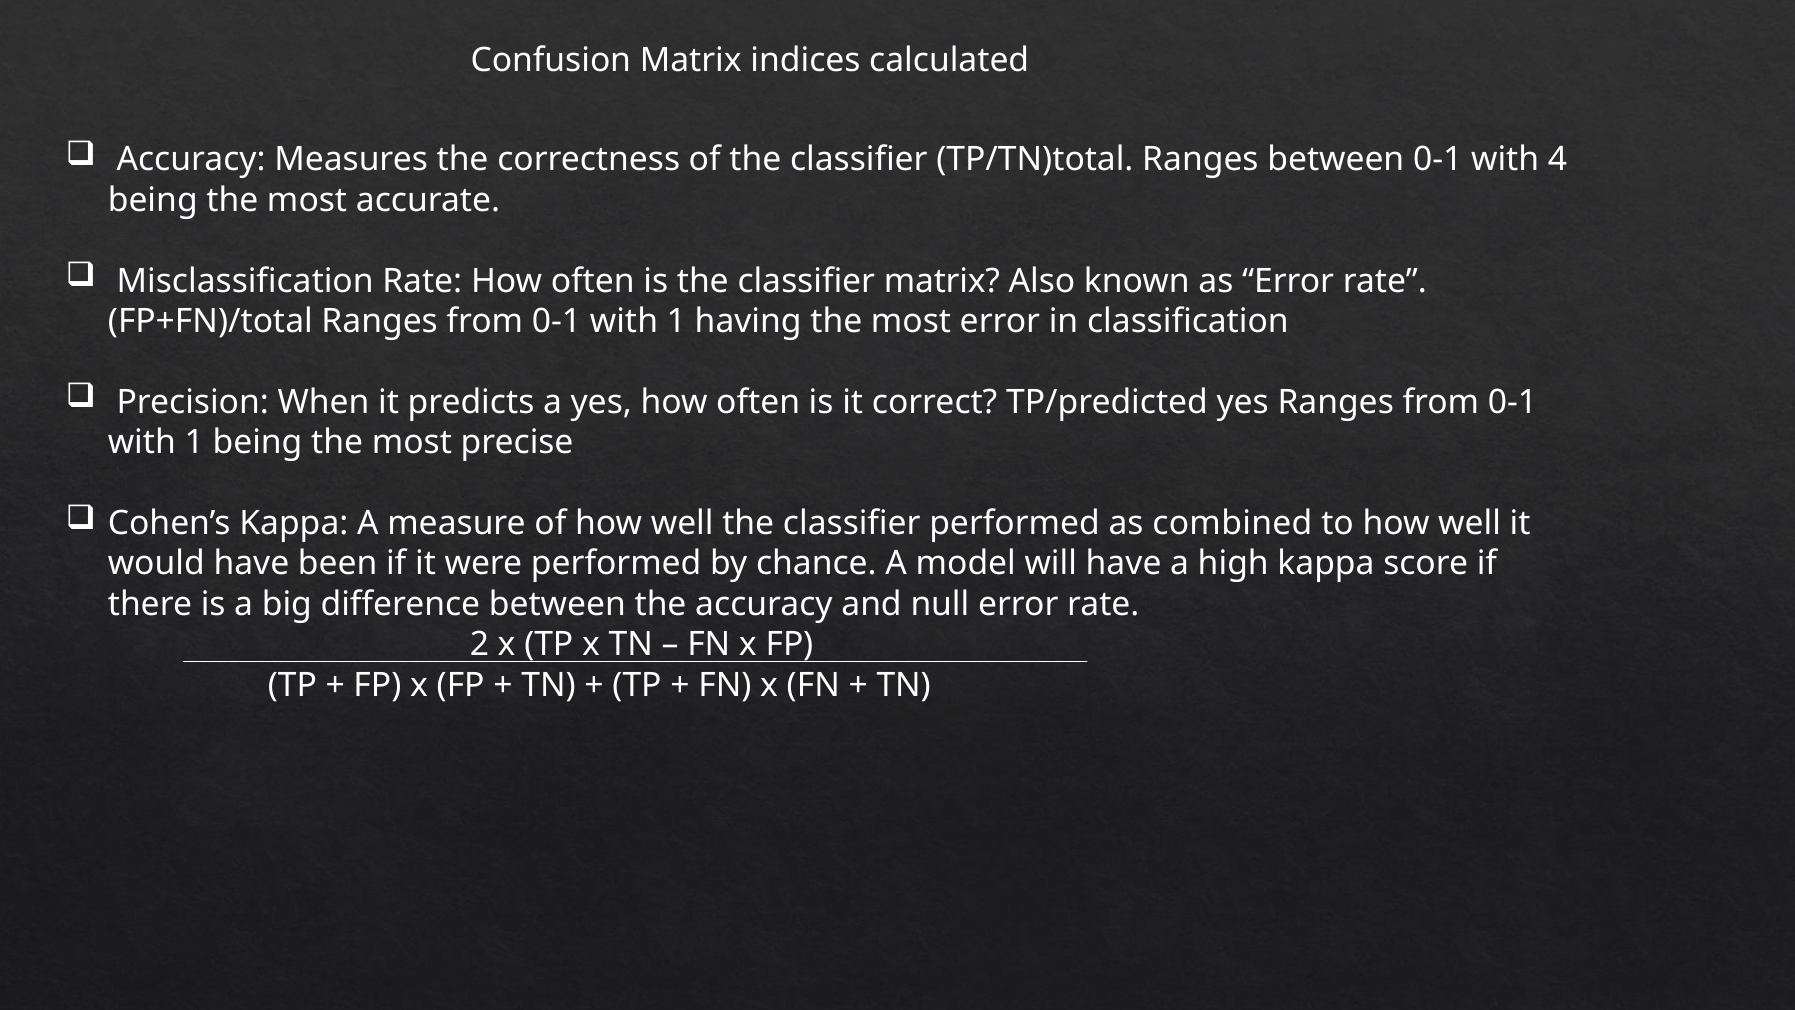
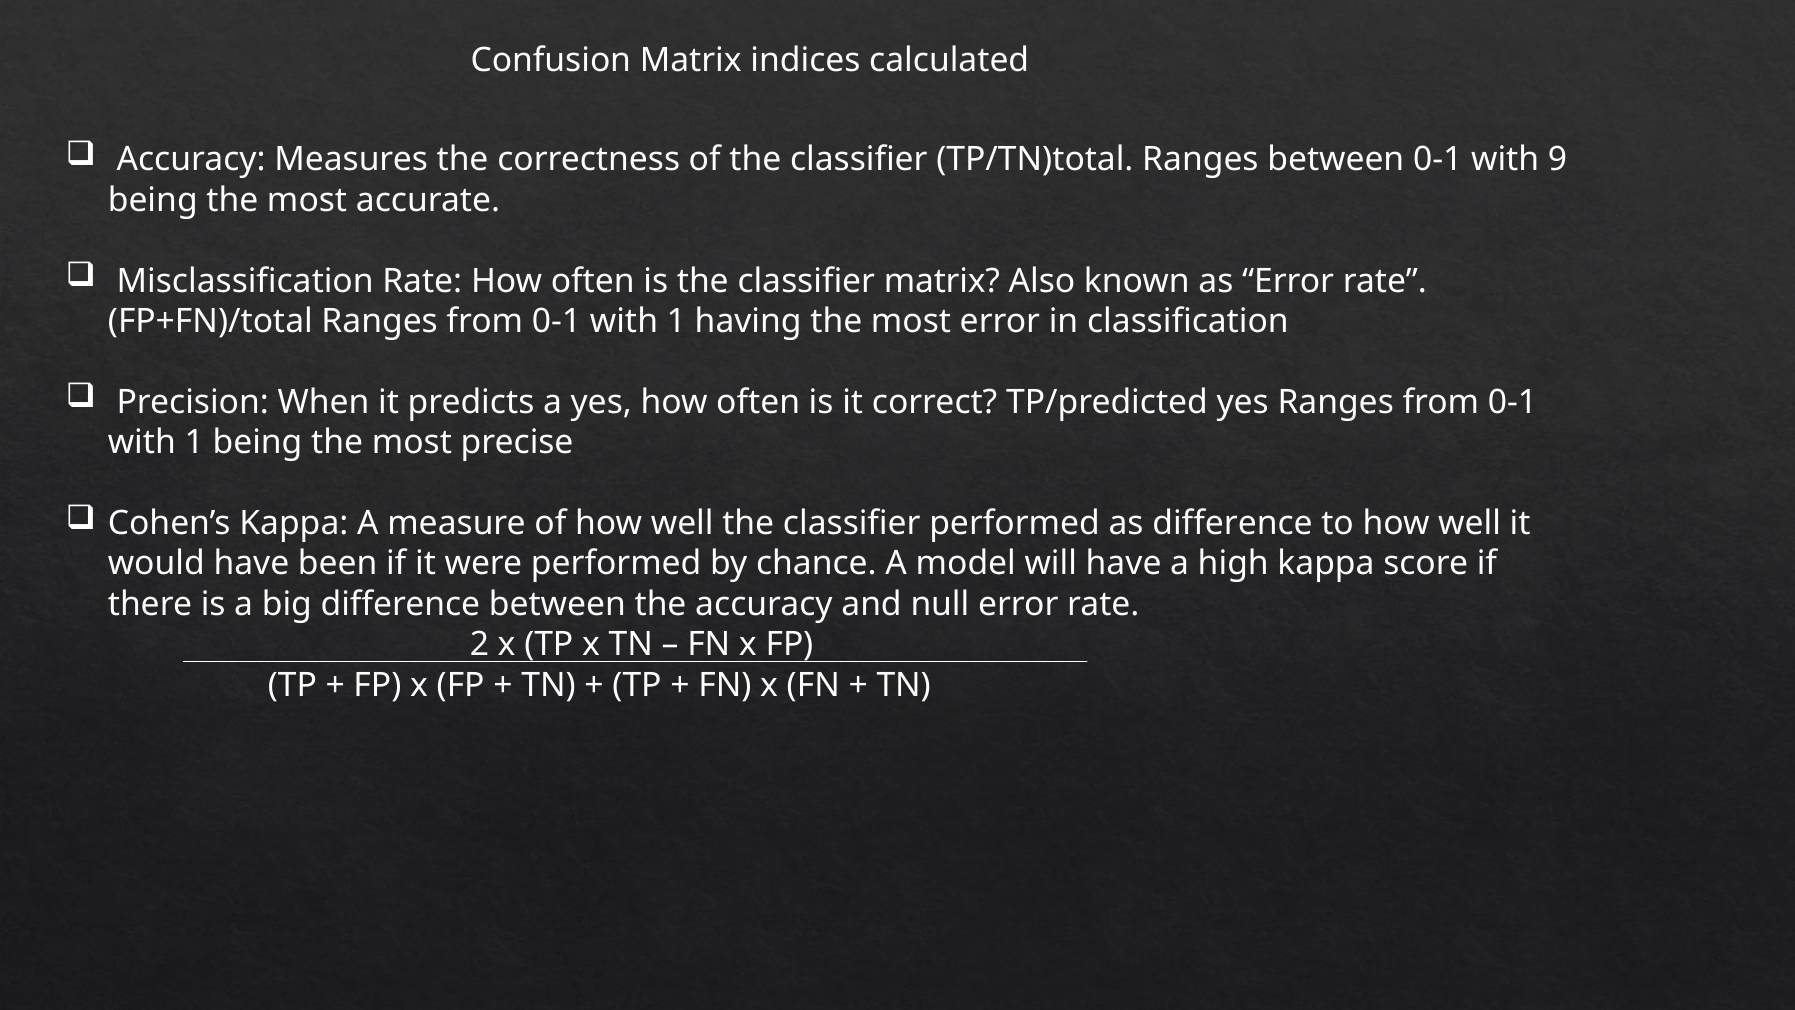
4: 4 -> 9 (1557, 160)
as combined: combined -> difference (1233, 523)
